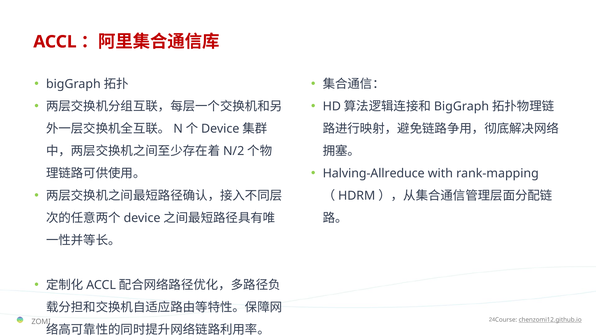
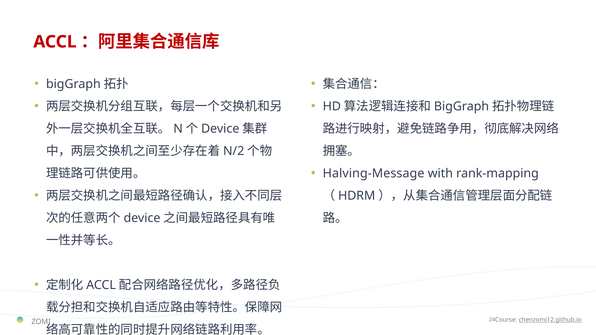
Halving-Allreduce: Halving-Allreduce -> Halving-Message (374, 174)
